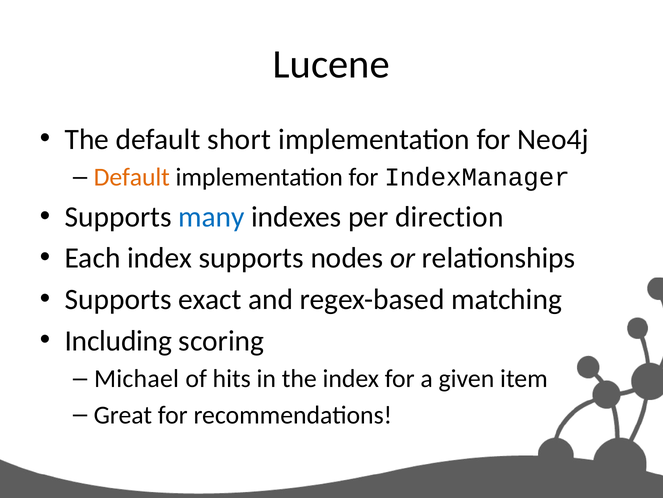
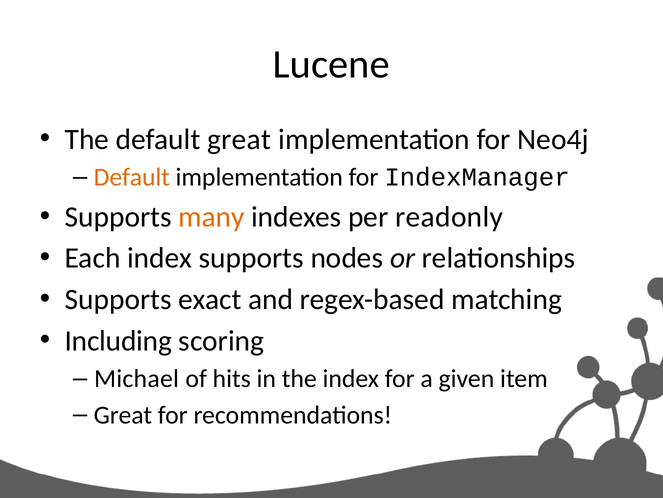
default short: short -> great (239, 139)
many colour: blue -> orange (212, 216)
direction: direction -> readonly (449, 216)
